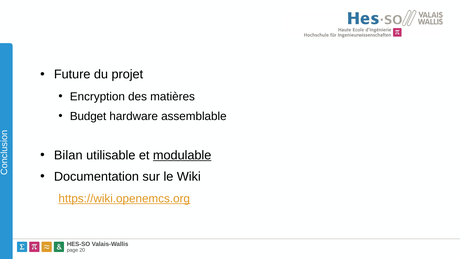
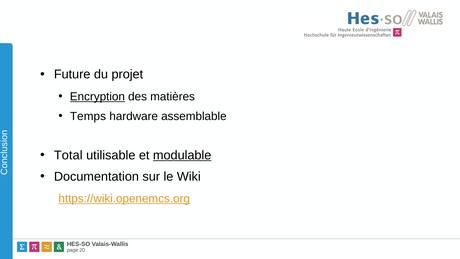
Encryption underline: none -> present (97, 96)
Budget: Budget -> Temps (88, 116)
Bilan: Bilan -> Total (68, 155)
